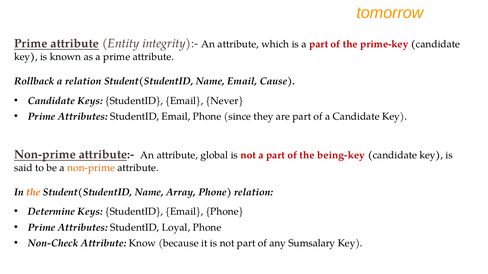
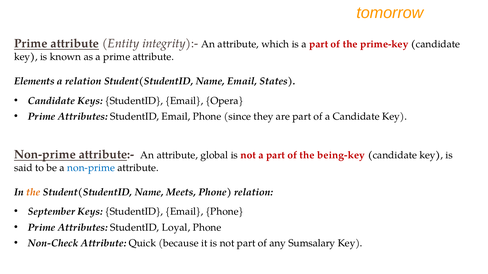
Rollback: Rollback -> Elements (34, 81)
Cause: Cause -> States (277, 81)
Never: Never -> Opera (224, 101)
non-prime colour: orange -> blue (91, 168)
Array: Array -> Meets (181, 192)
Determine: Determine -> September (51, 212)
Know: Know -> Quick (142, 244)
